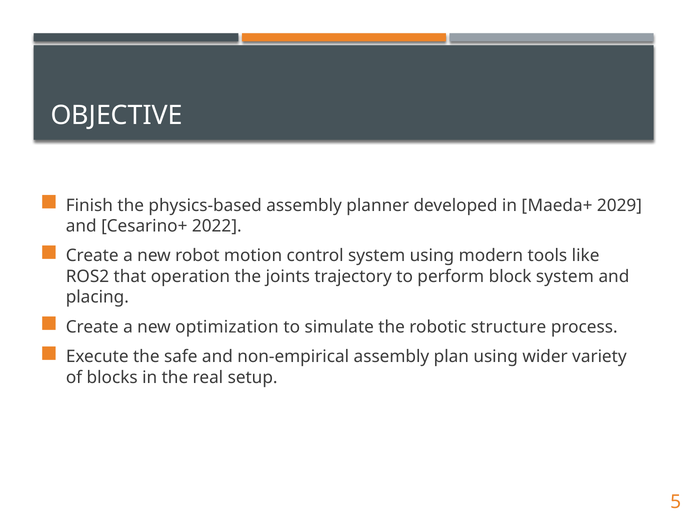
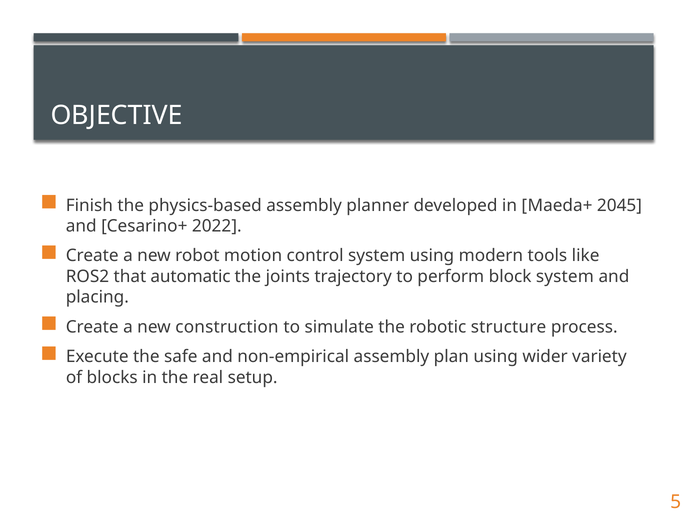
2029: 2029 -> 2045 (619, 205)
operation: operation -> automatic (191, 276)
optimization: optimization -> construction (227, 327)
